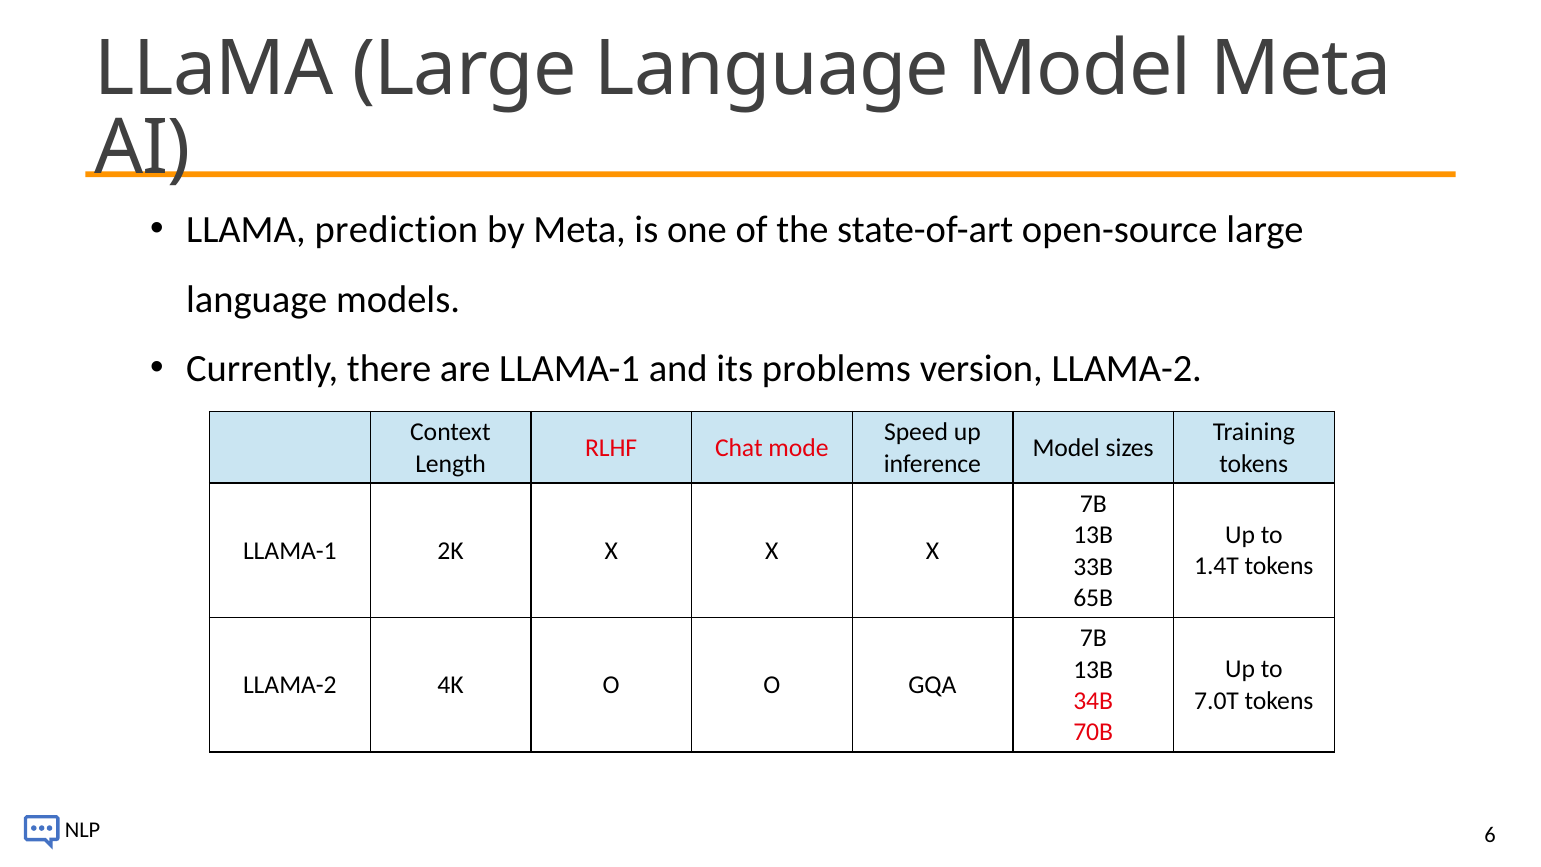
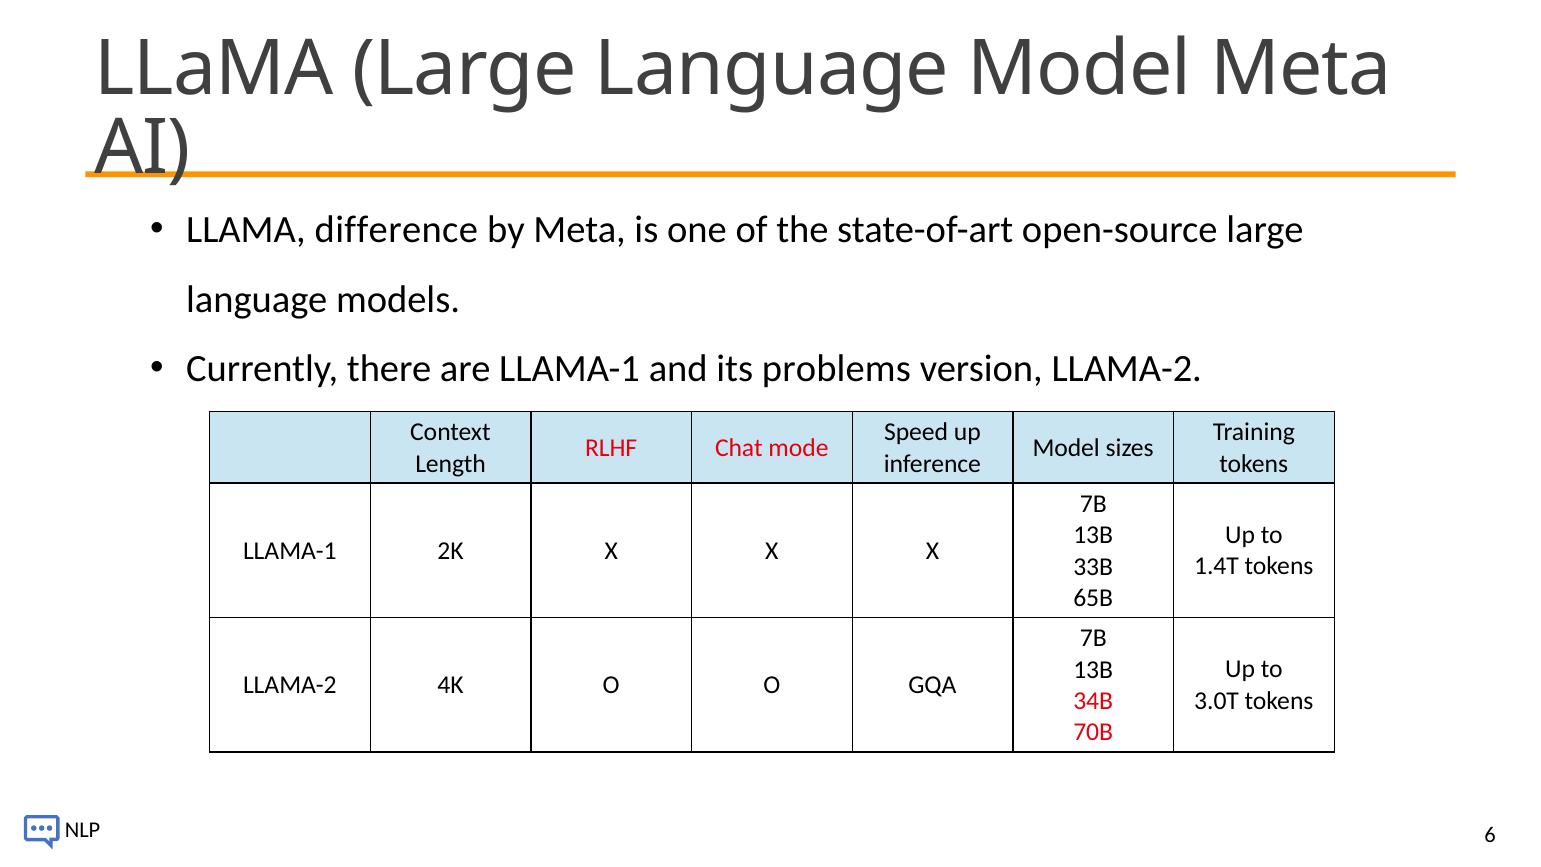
prediction: prediction -> difference (396, 230)
7.0T: 7.0T -> 3.0T (1217, 701)
